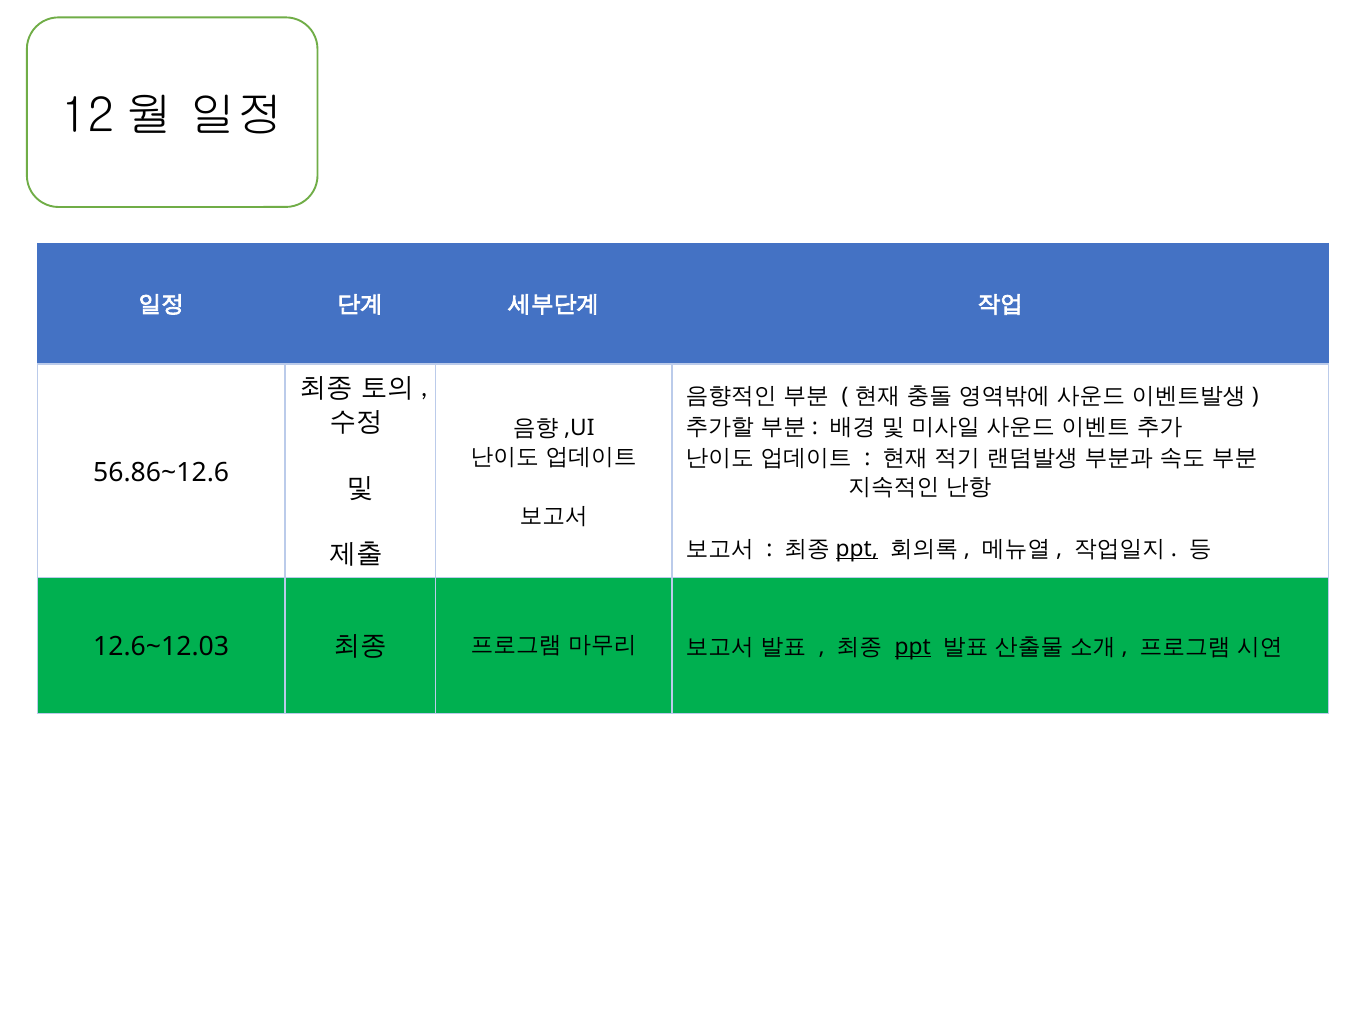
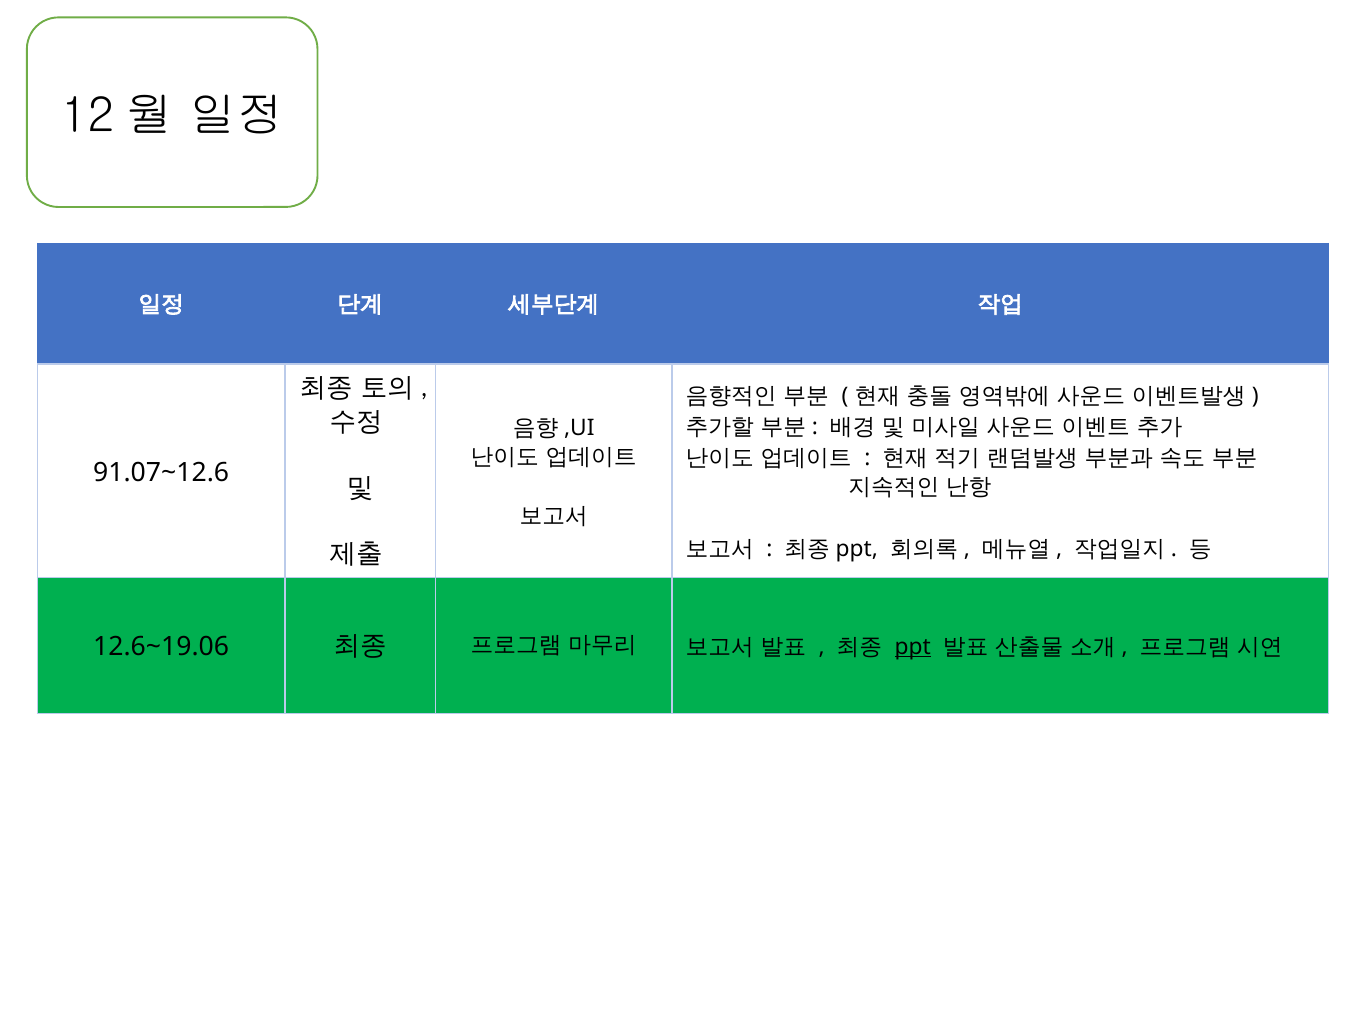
56.86~12.6: 56.86~12.6 -> 91.07~12.6 (161, 473)
ppt underline: present -> none (857, 549)
12.6~12.03: 12.6~12.03 -> 12.6~19.06 (161, 647)
